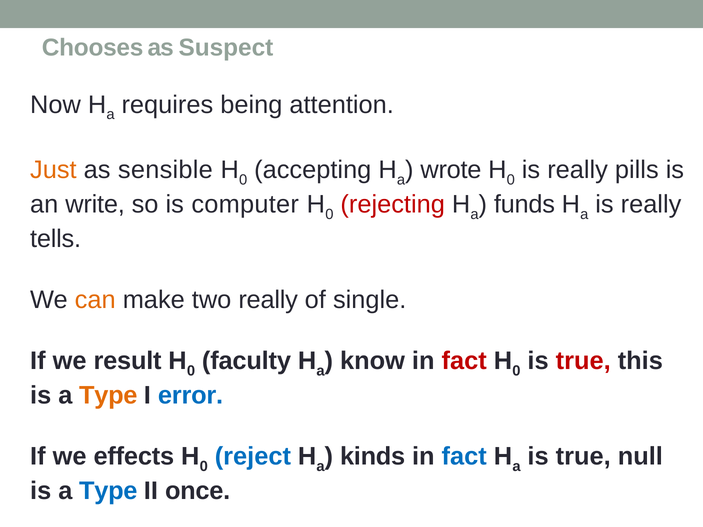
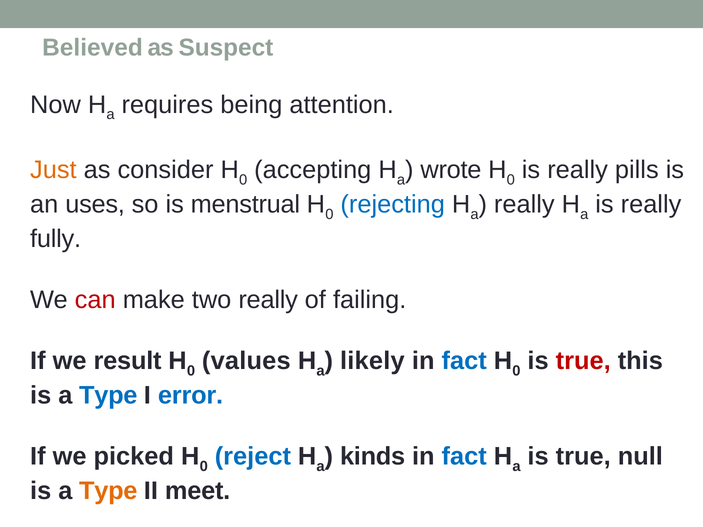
Chooses: Chooses -> Believed (92, 48)
sensible: sensible -> consider (166, 170)
write: write -> uses (95, 205)
computer: computer -> menstrual (245, 205)
rejecting colour: red -> blue (393, 205)
funds: funds -> really (524, 205)
tells: tells -> fully (56, 239)
can colour: orange -> red (95, 300)
single: single -> failing (370, 300)
faculty: faculty -> values (246, 361)
know: know -> likely (372, 361)
fact colour: red -> blue (464, 361)
Type colour: orange -> blue (108, 396)
effects: effects -> picked (134, 457)
Type colour: blue -> orange (108, 491)
once: once -> meet (198, 491)
